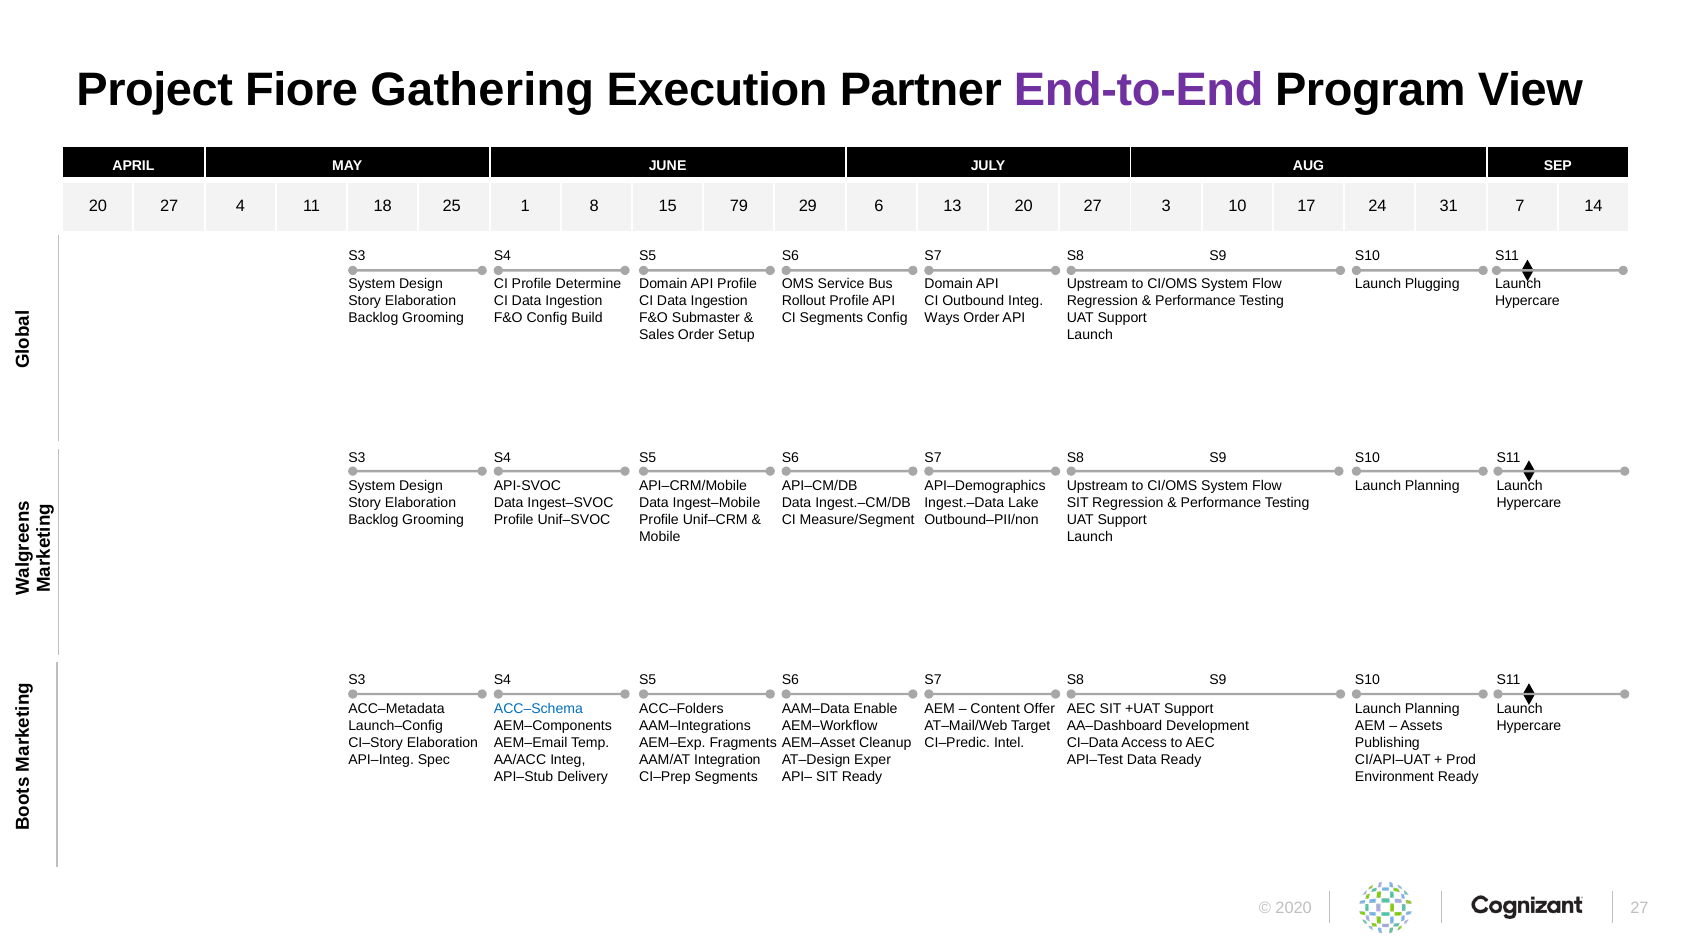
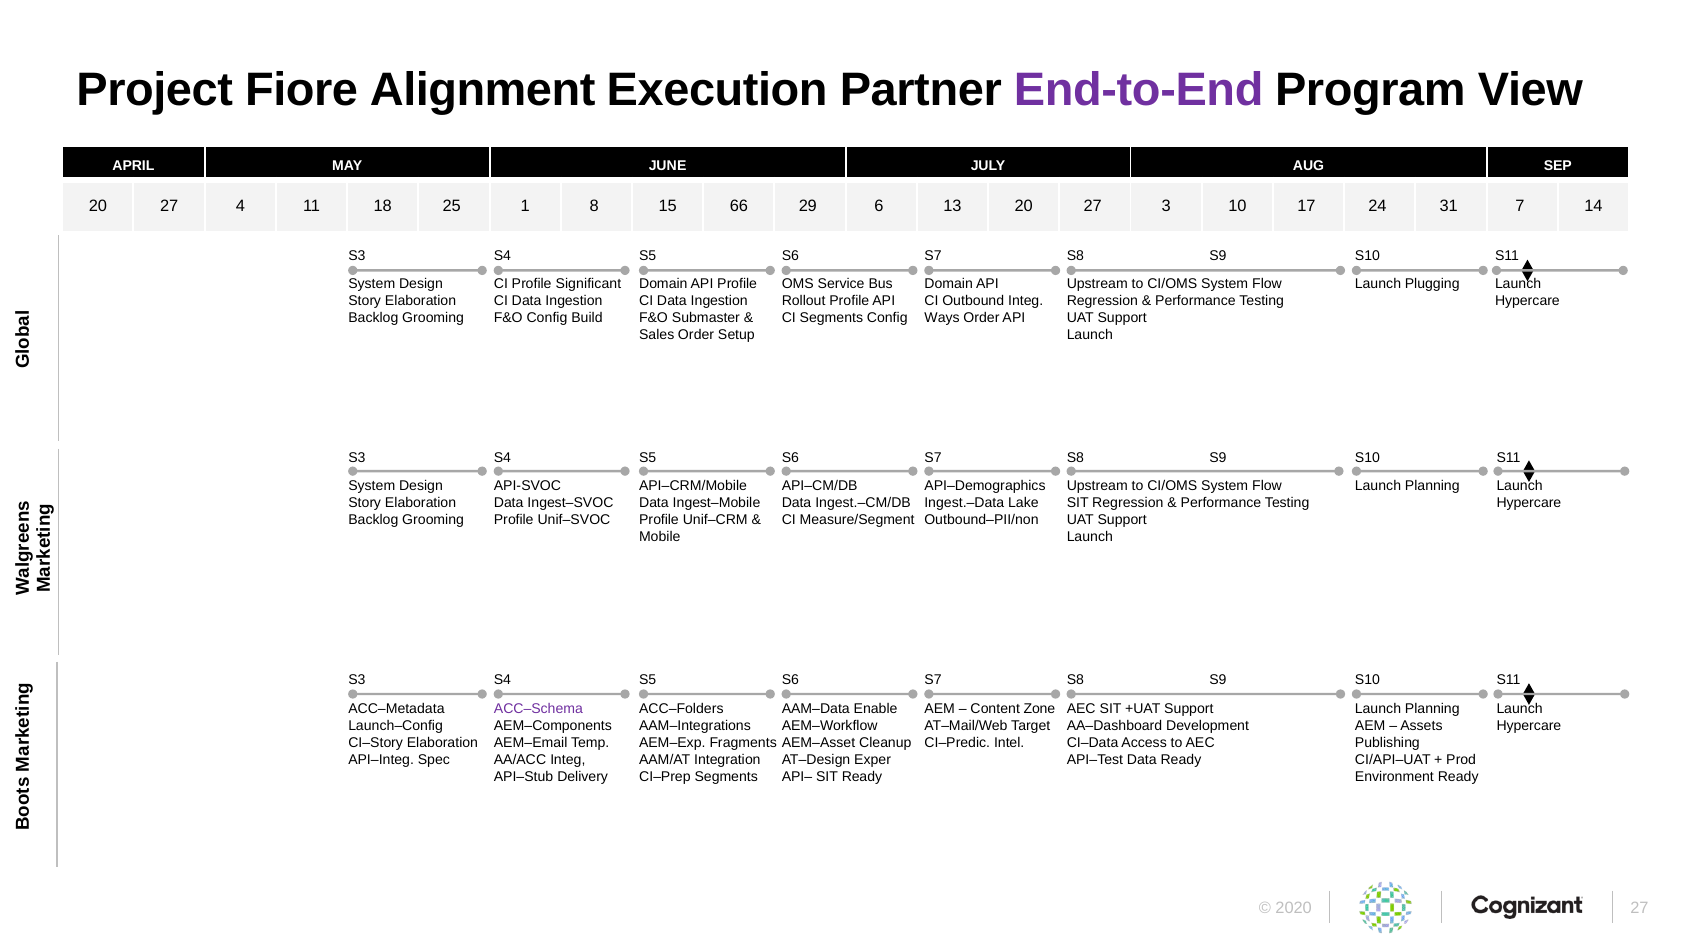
Gathering: Gathering -> Alignment (483, 90)
79: 79 -> 66 (739, 206)
Determine: Determine -> Significant (588, 284)
ACC–Schema colour: blue -> purple (538, 709)
Offer: Offer -> Zone (1039, 709)
